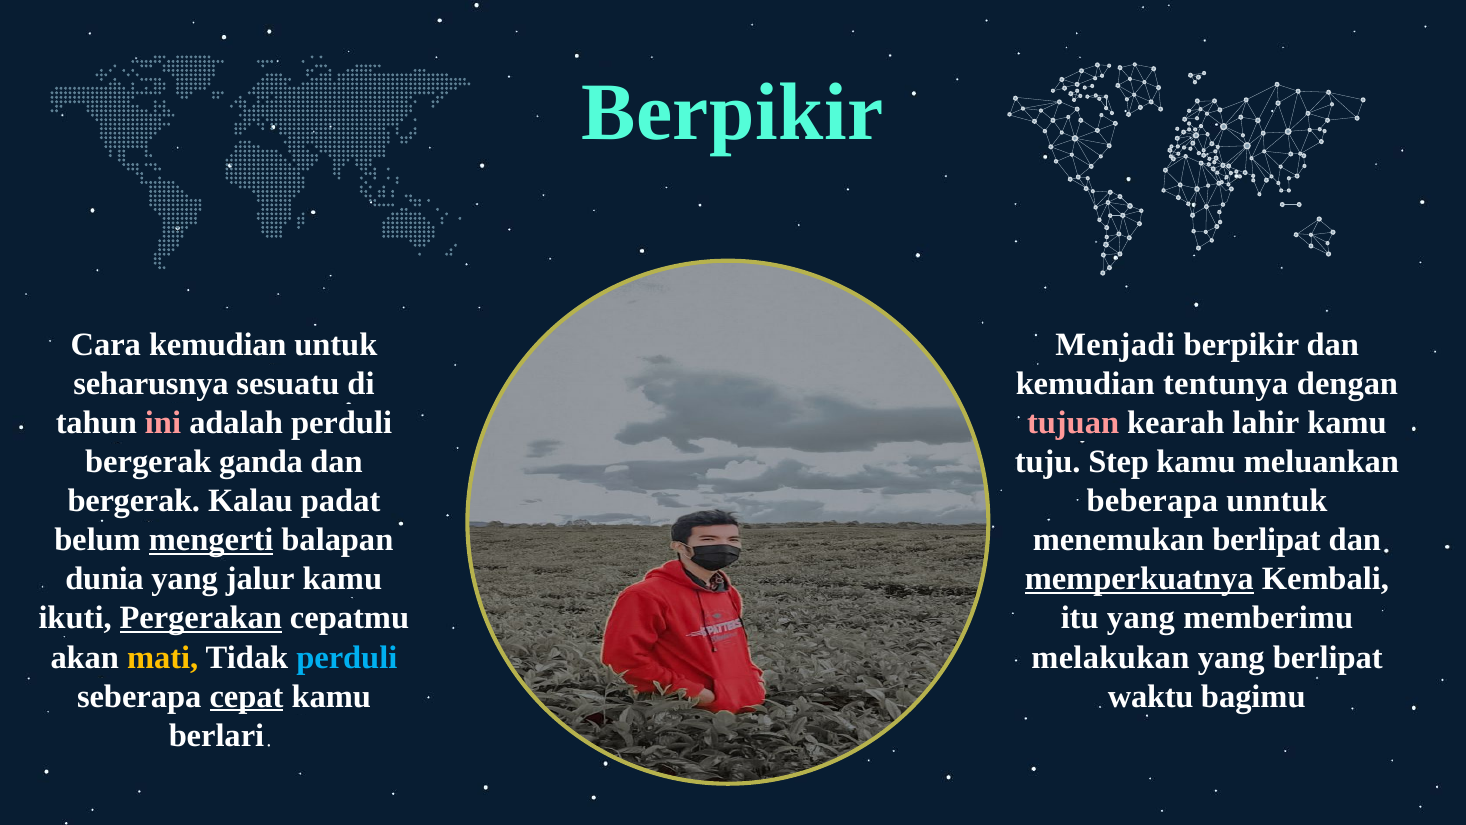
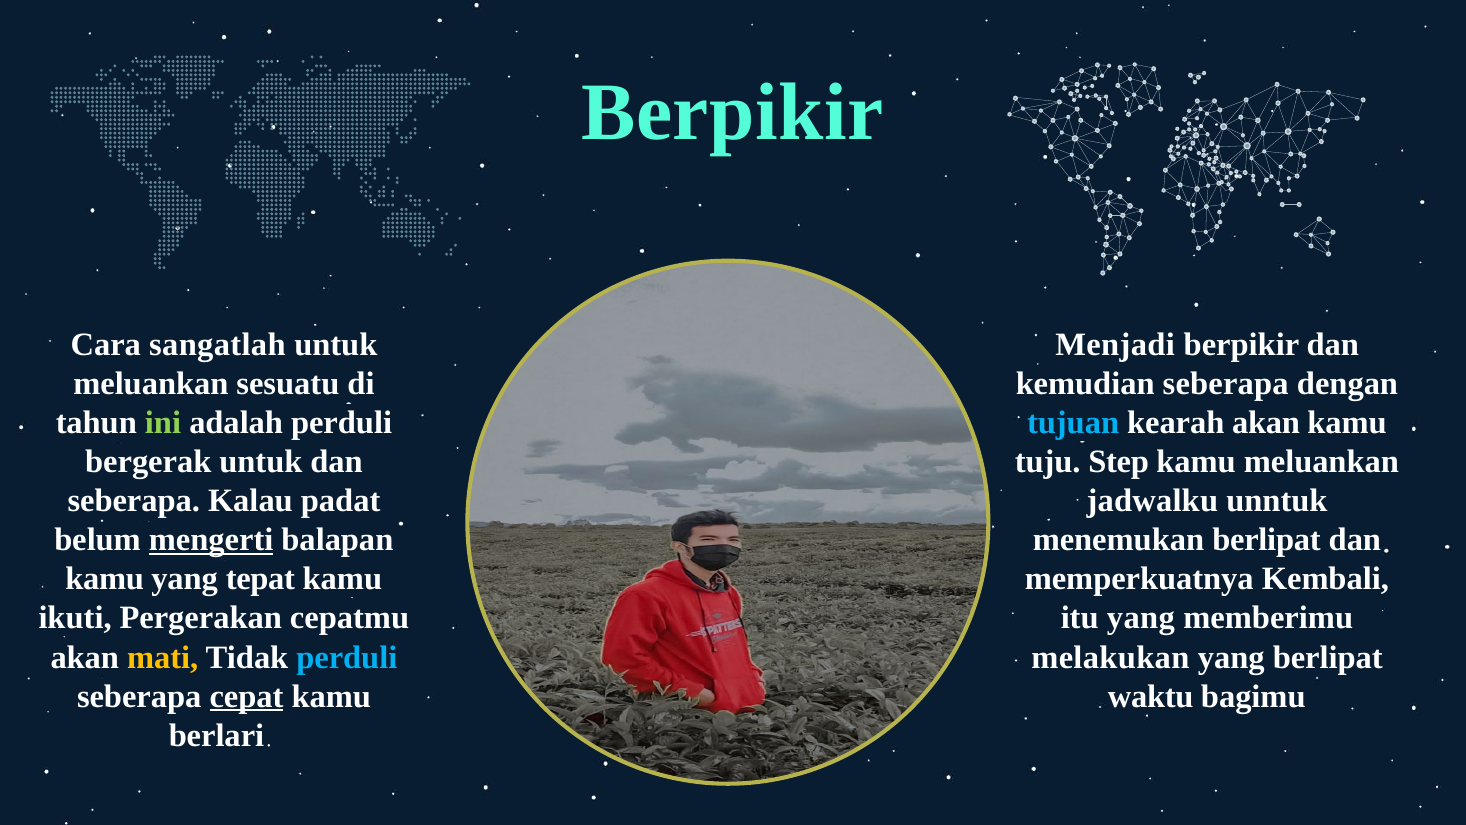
Cara kemudian: kemudian -> sangatlah (217, 344)
seharusnya: seharusnya -> meluankan (151, 384)
kemudian tentunya: tentunya -> seberapa (1226, 384)
ini colour: pink -> light green (163, 423)
tujuan colour: pink -> light blue (1073, 423)
kearah lahir: lahir -> akan (1266, 423)
bergerak ganda: ganda -> untuk (261, 462)
bergerak: bergerak -> seberapa (134, 501)
beberapa: beberapa -> jadwalku (1152, 501)
dunia: dunia -> kamu (105, 579)
jalur: jalur -> tepat (260, 579)
memperkuatnya underline: present -> none (1139, 579)
Pergerakan underline: present -> none (201, 618)
